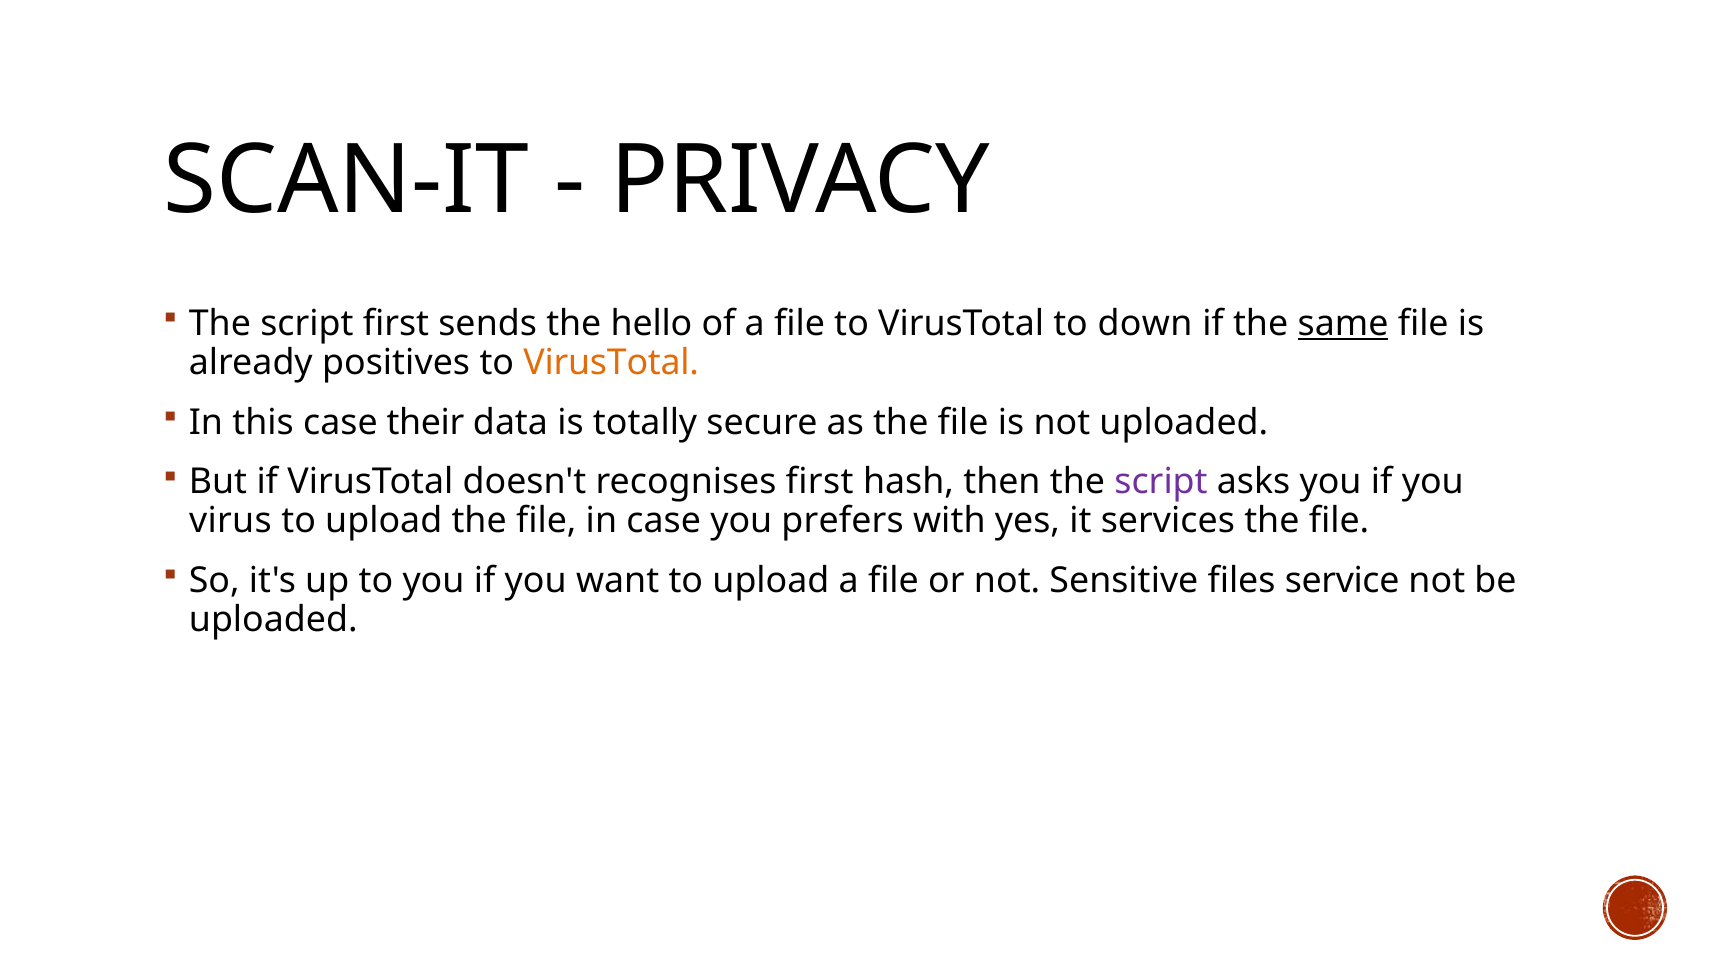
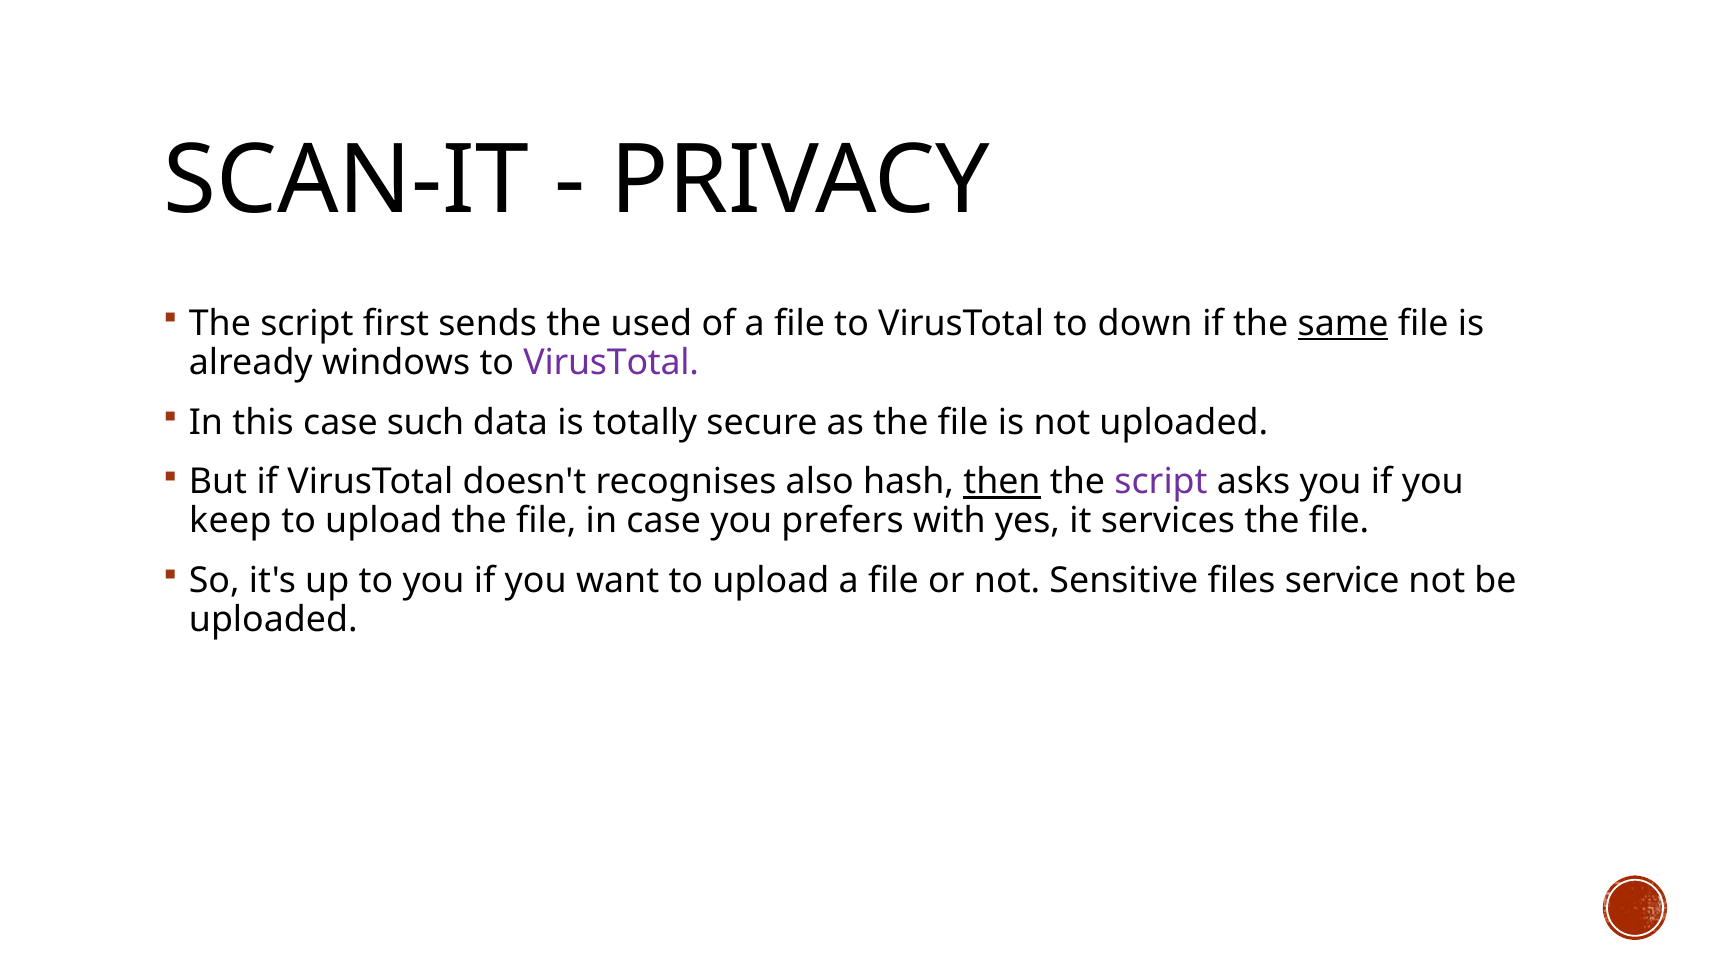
hello: hello -> used (651, 324)
positives: positives -> windows (396, 362)
VirusTotal colour: orange -> purple (611, 362)
their: their -> such (425, 422)
recognises first: first -> also (820, 482)
then underline: none -> present (1002, 482)
virus: virus -> keep (230, 521)
